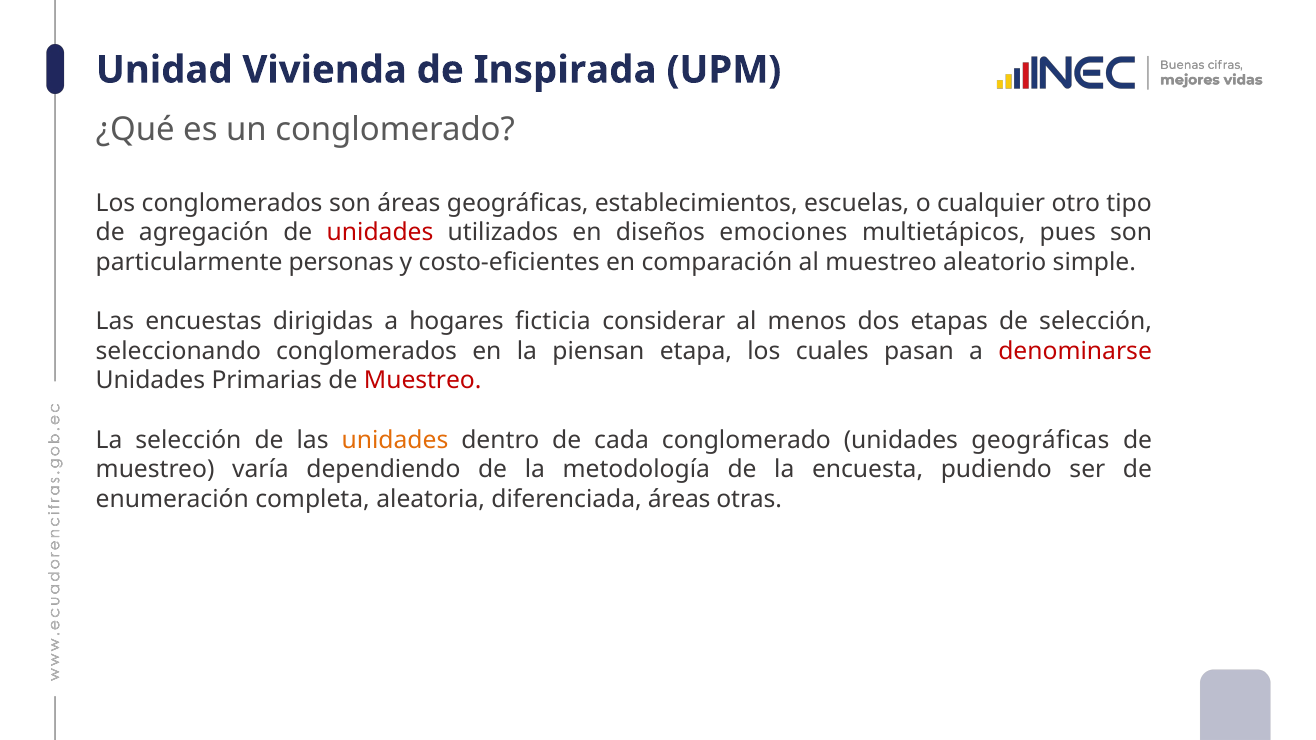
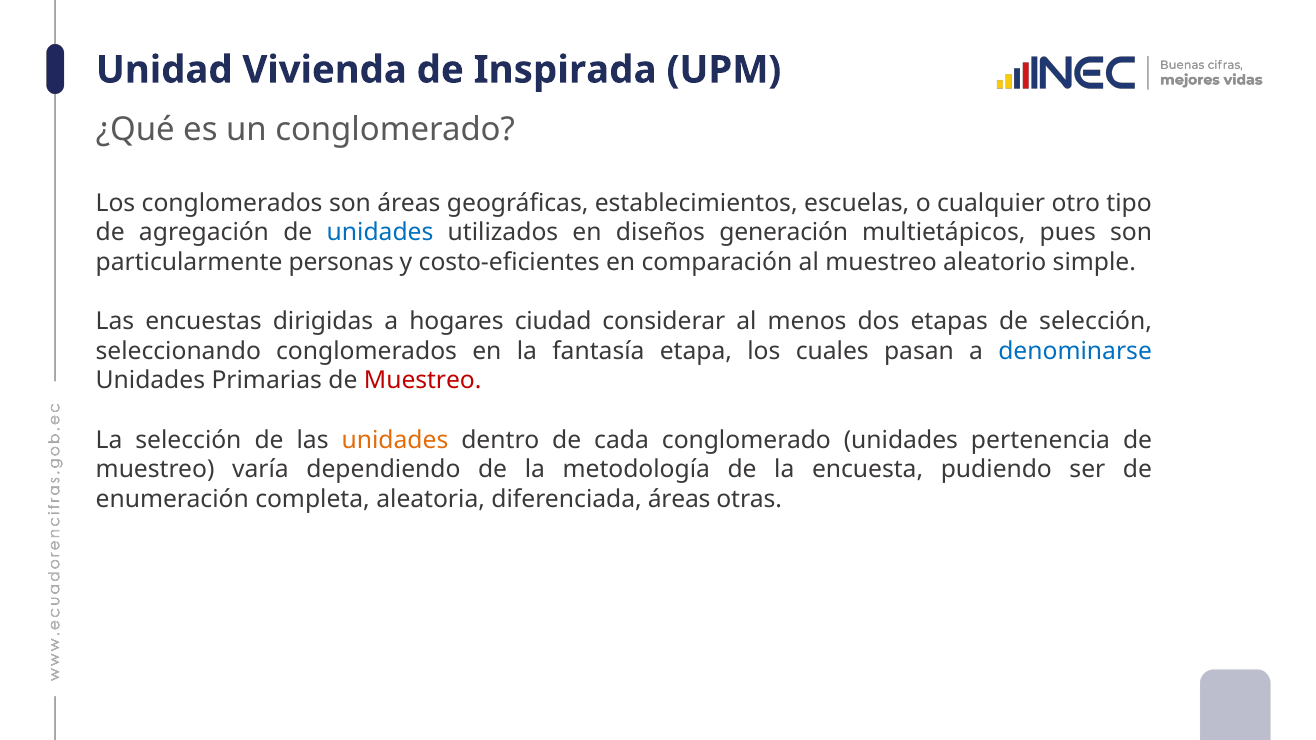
unidades colour: red -> blue (380, 233)
emociones: emociones -> generación (784, 233)
ficticia: ficticia -> ciudad (553, 322)
piensan: piensan -> fantasía (598, 351)
denominarse colour: red -> blue (1075, 351)
unidades geográficas: geográficas -> pertenencia (1040, 440)
